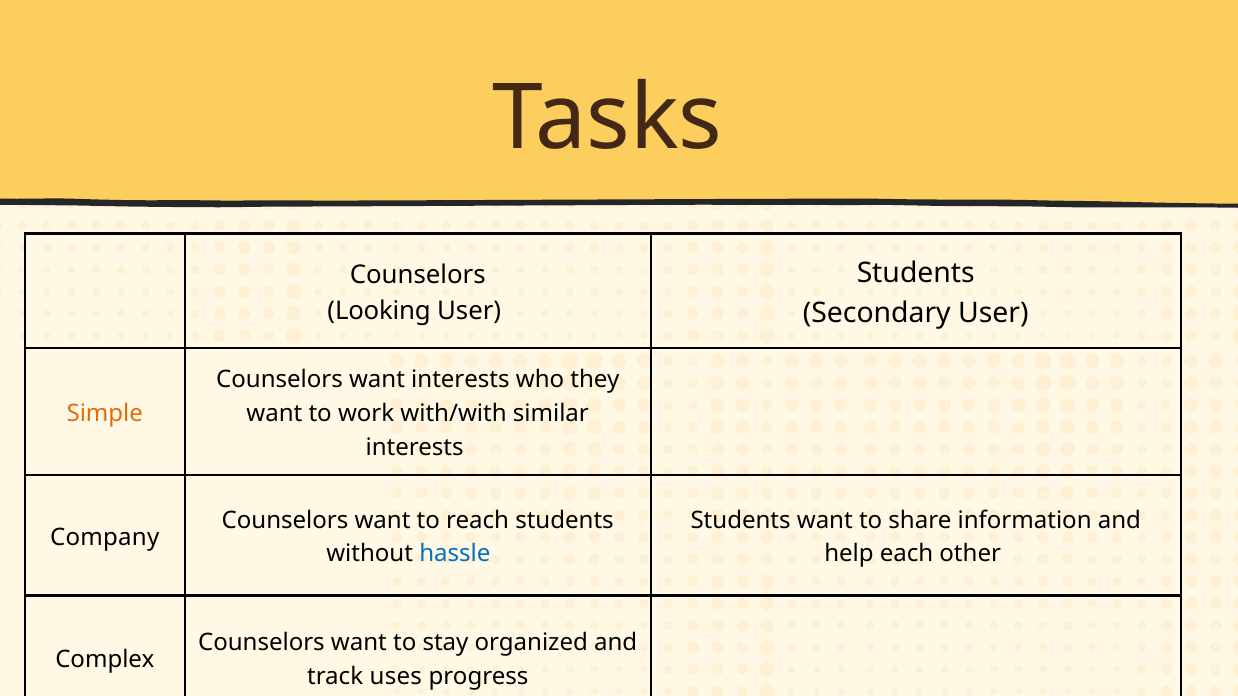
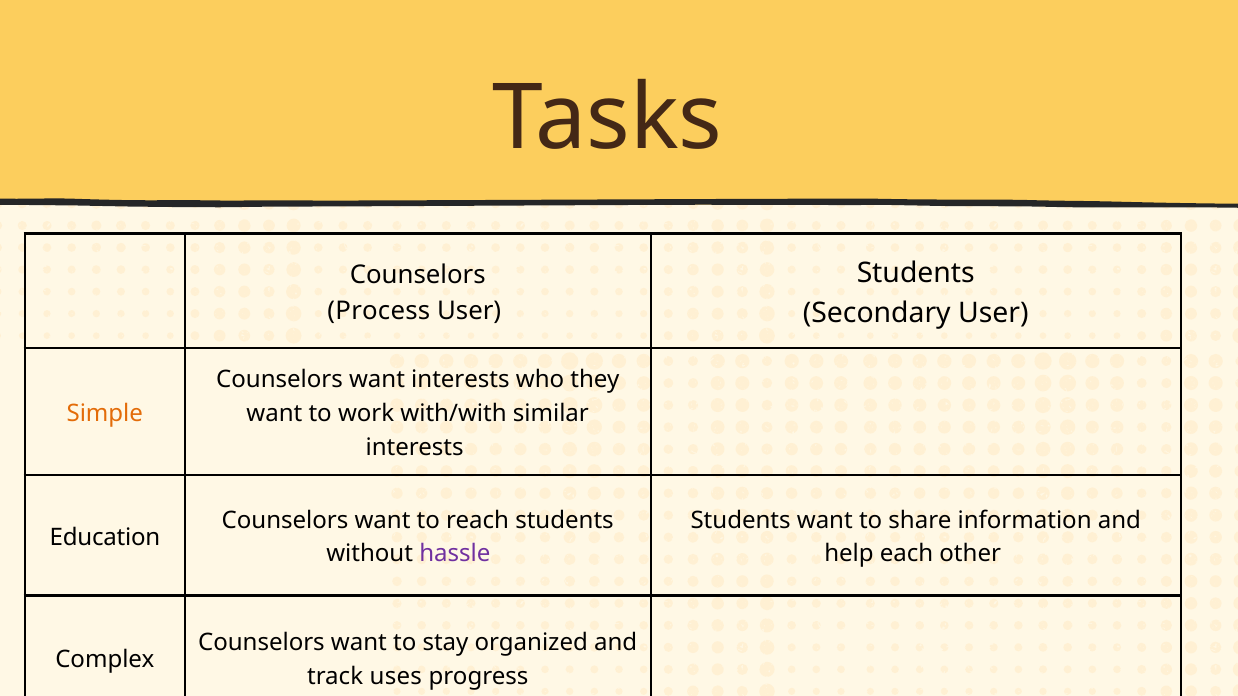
Looking: Looking -> Process (379, 311)
Company: Company -> Education (105, 537)
hassle colour: blue -> purple (455, 554)
